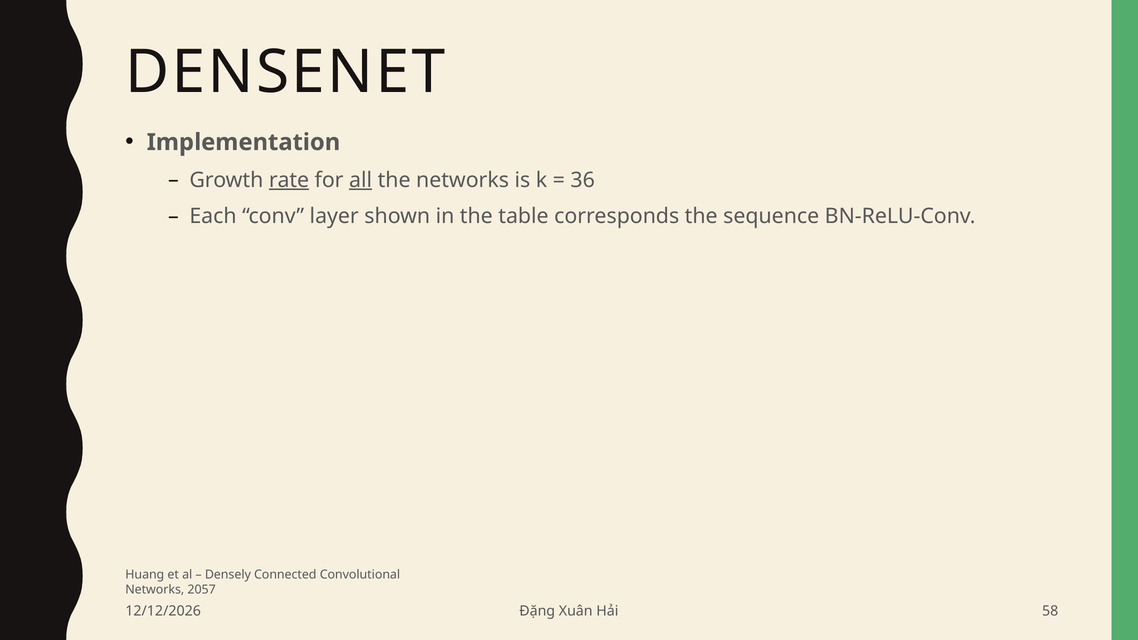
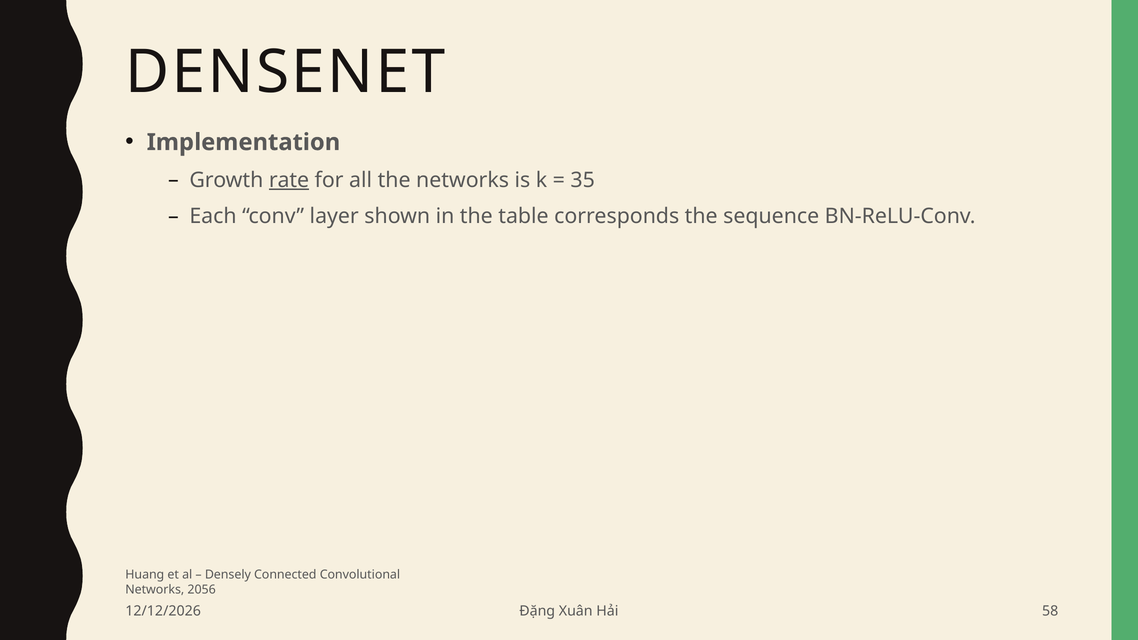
all underline: present -> none (361, 180)
36: 36 -> 35 (583, 180)
2057: 2057 -> 2056 (202, 590)
